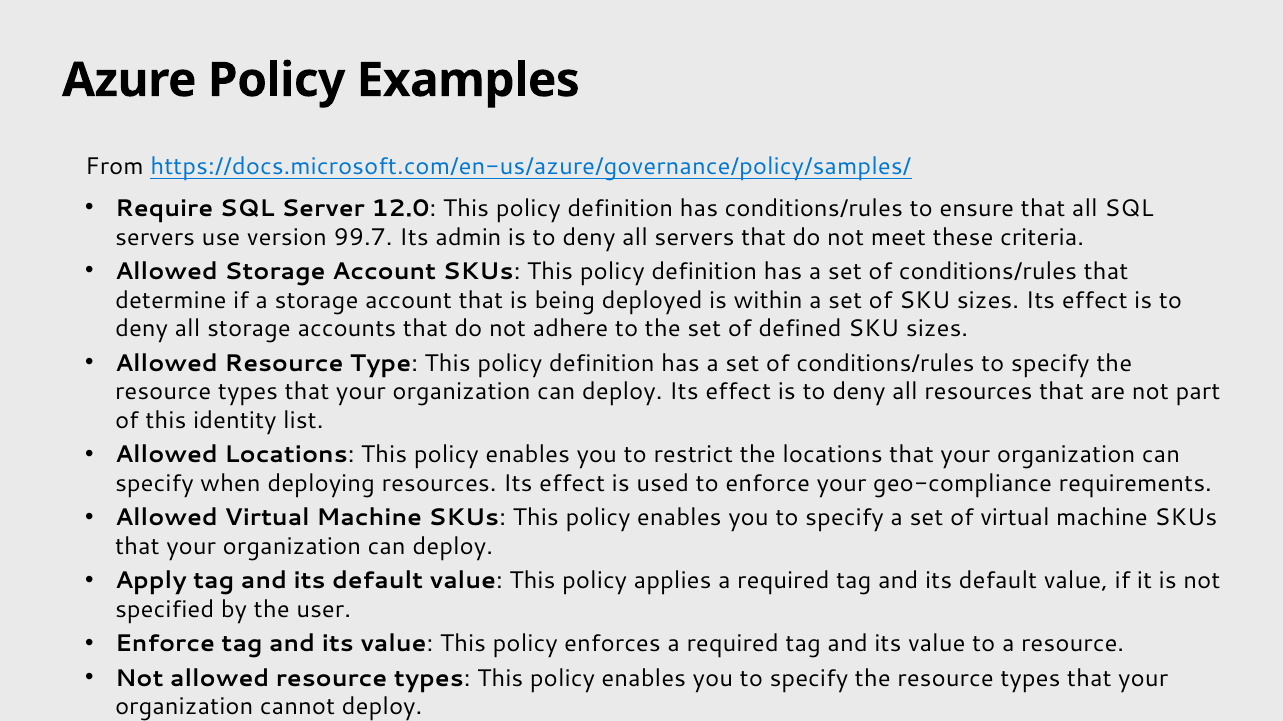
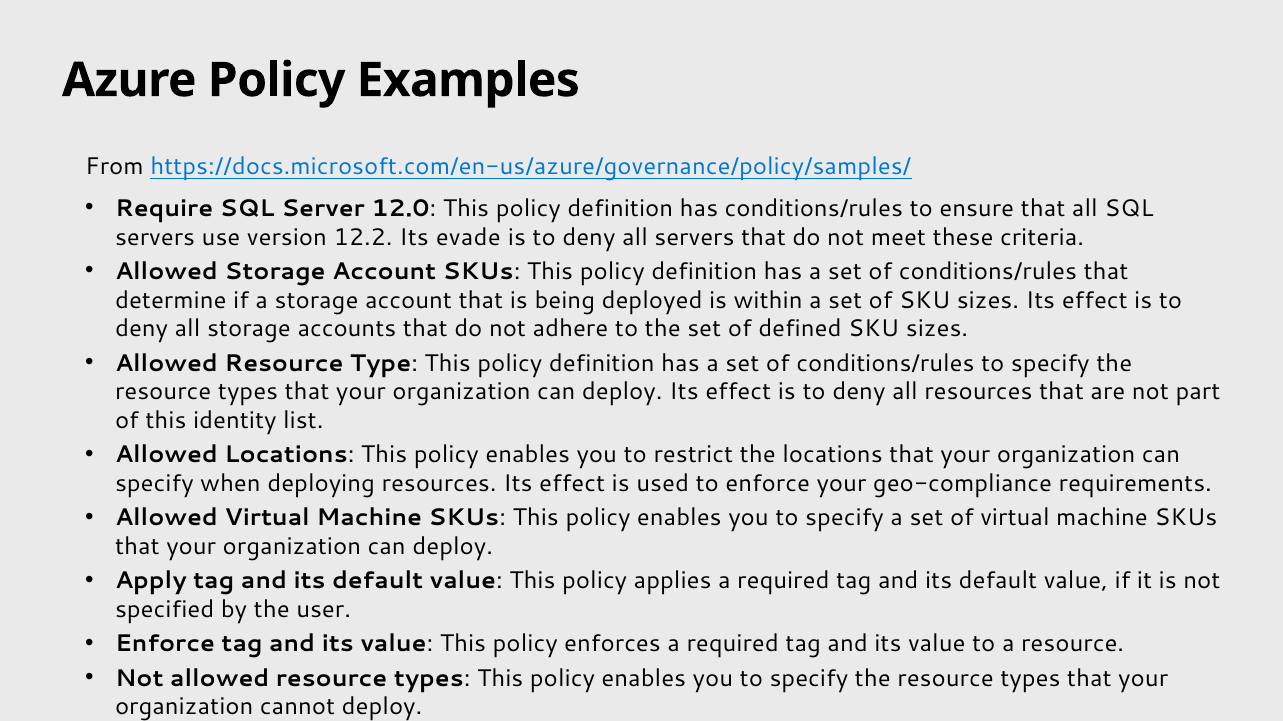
99.7: 99.7 -> 12.2 (363, 237)
admin: admin -> evade (468, 237)
